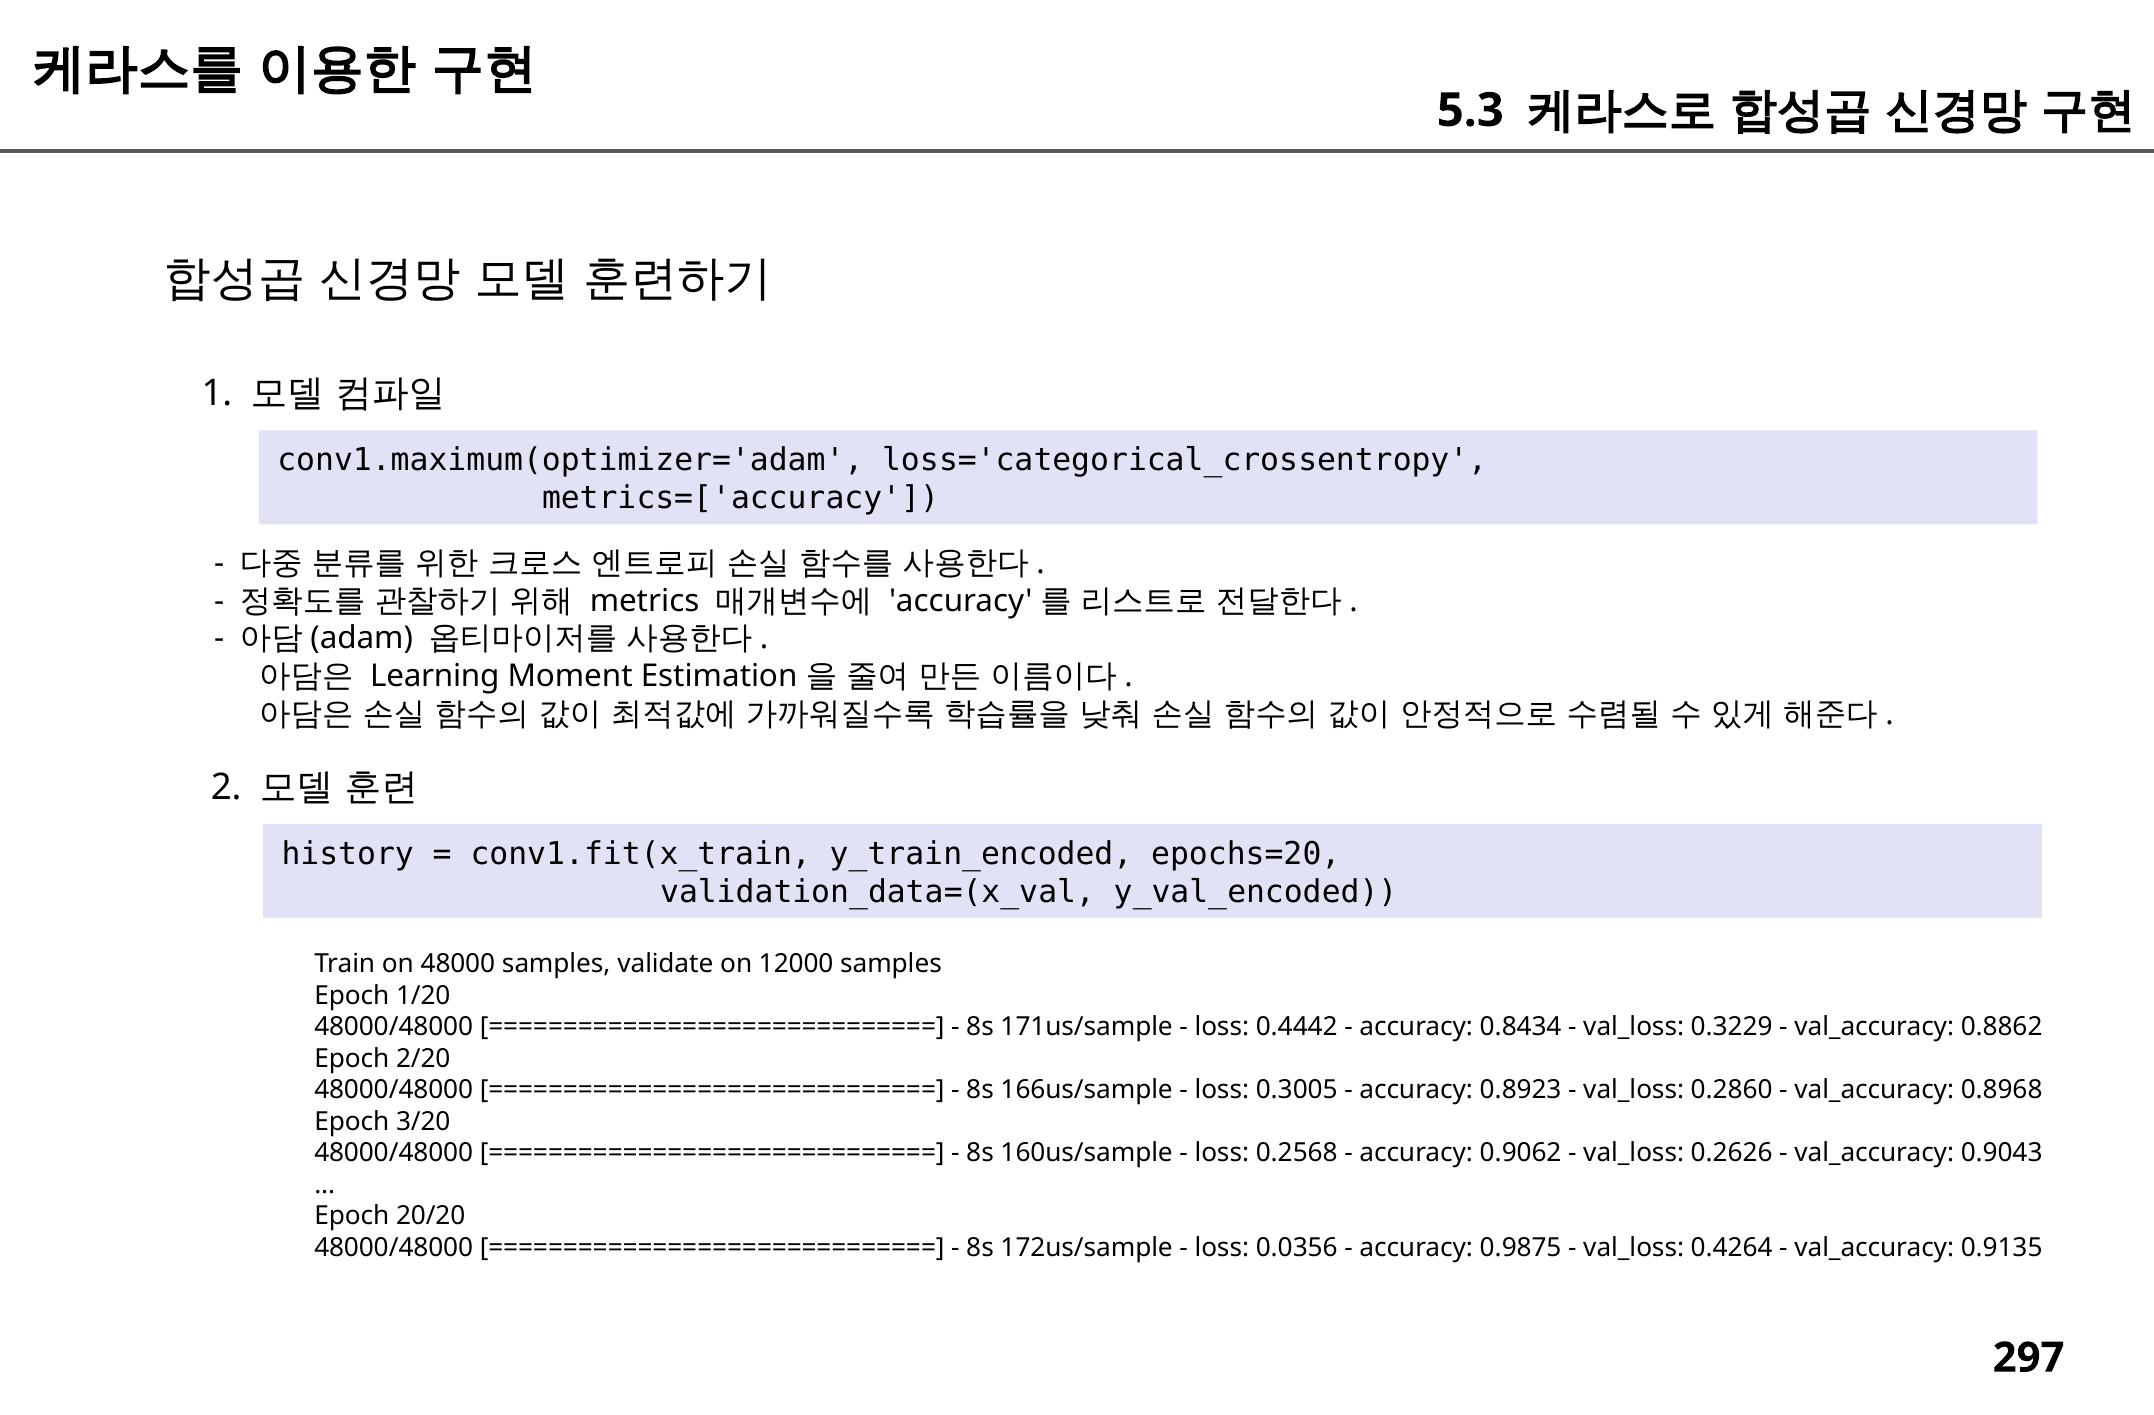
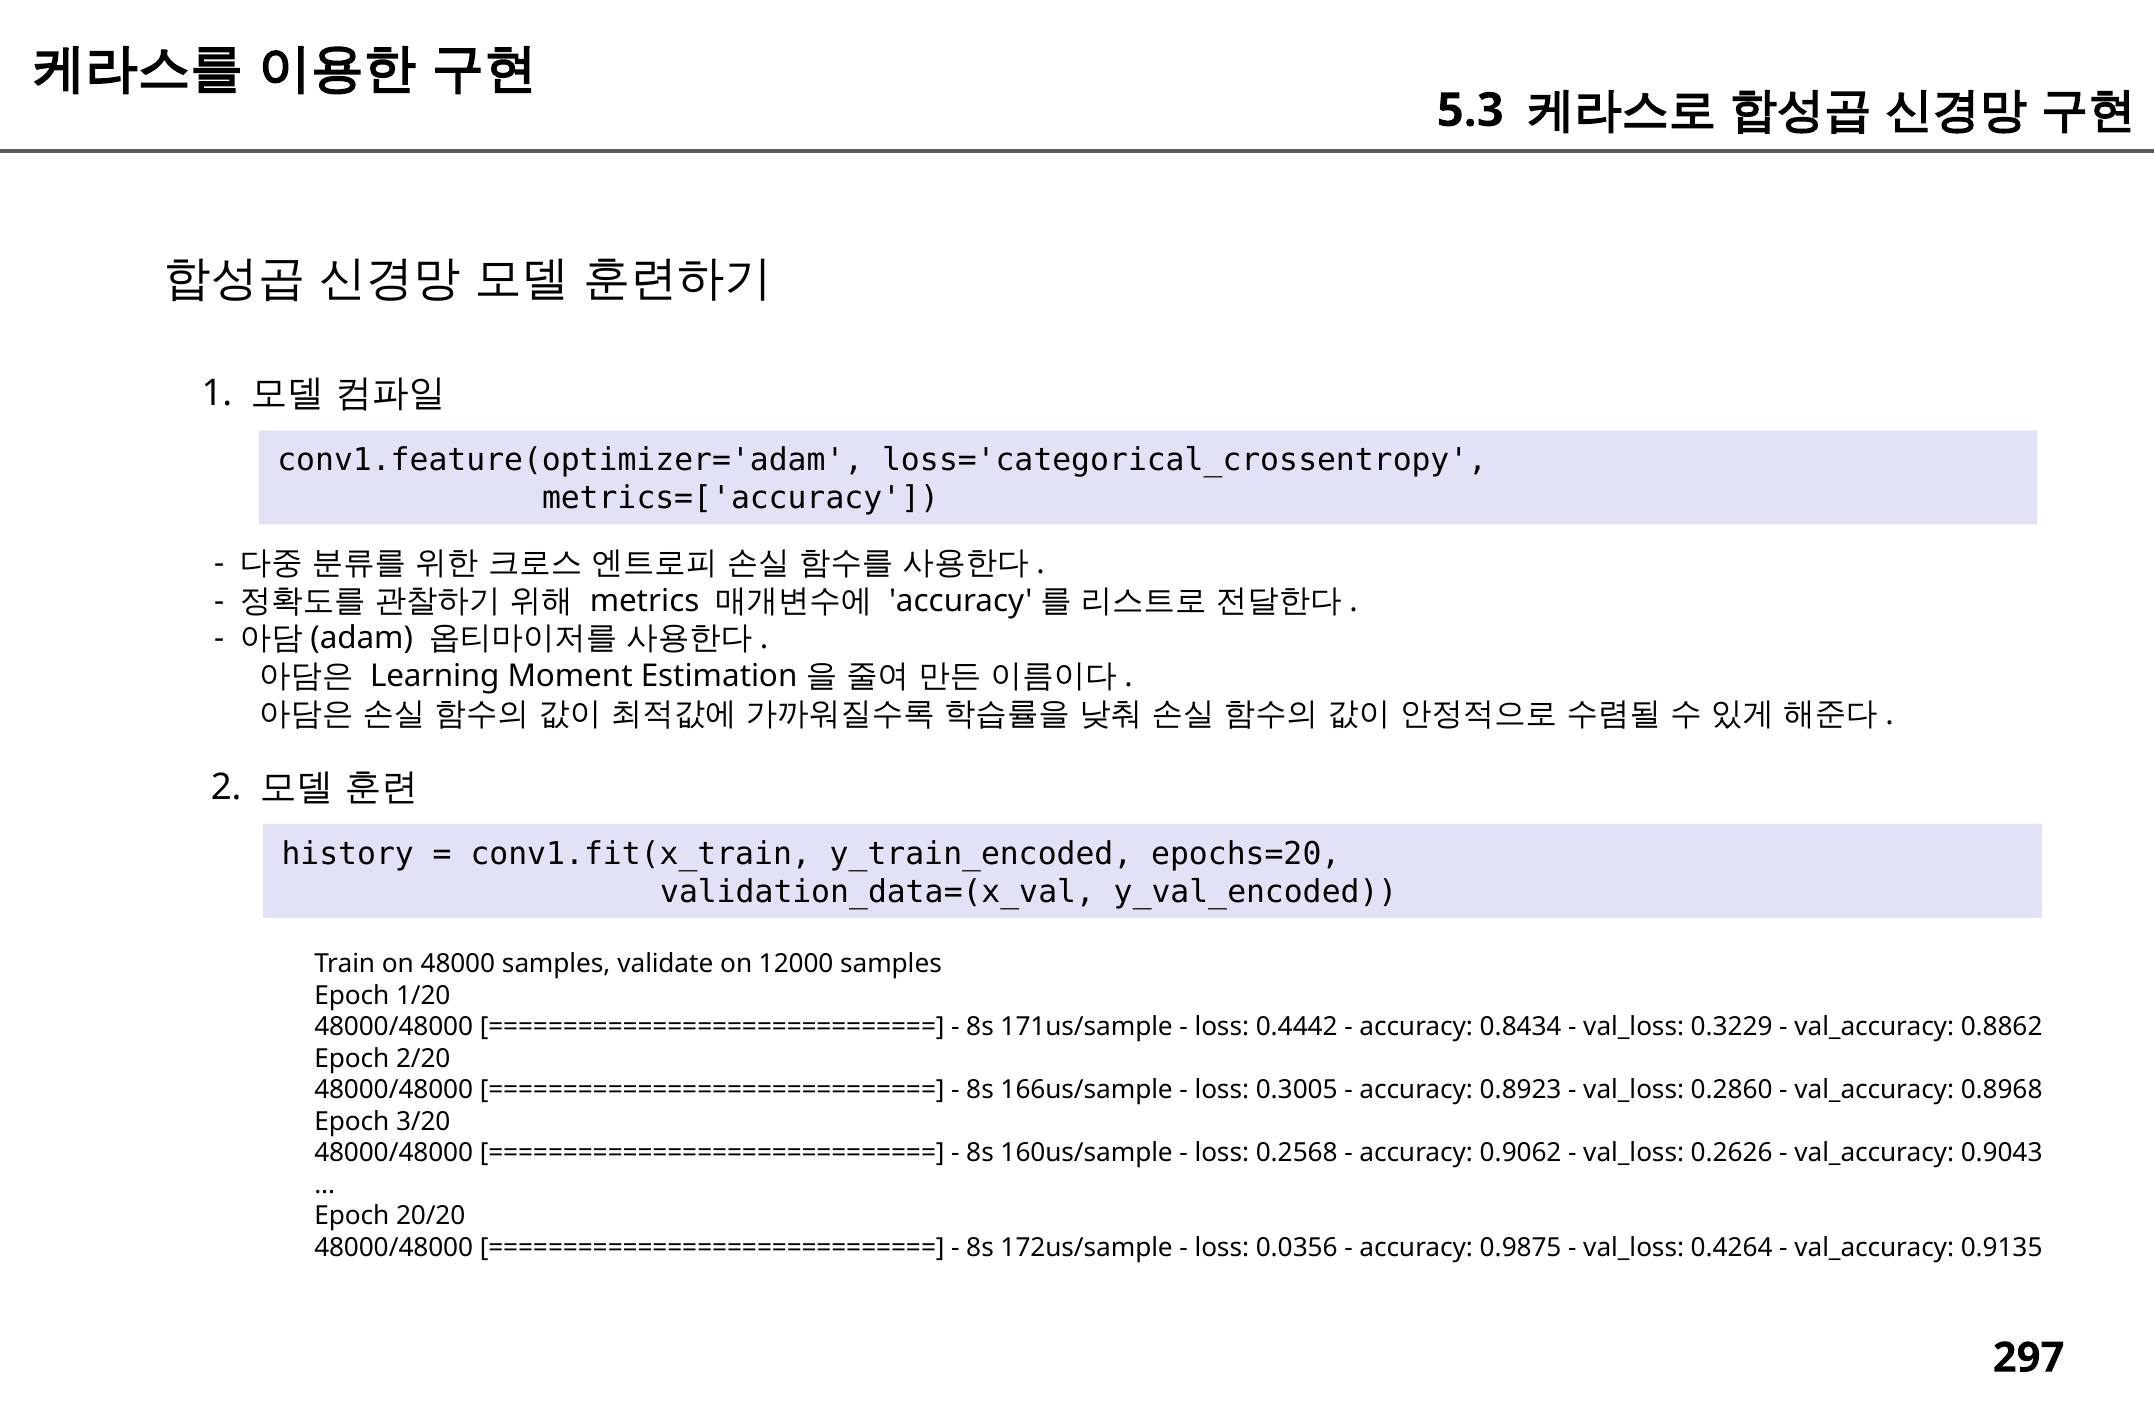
conv1.maximum(optimizer='adam: conv1.maximum(optimizer='adam -> conv1.feature(optimizer='adam (570, 461)
